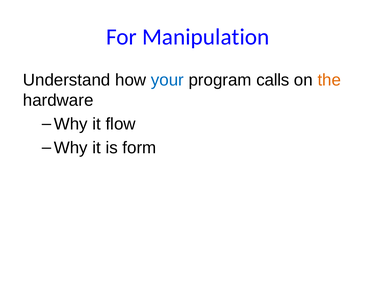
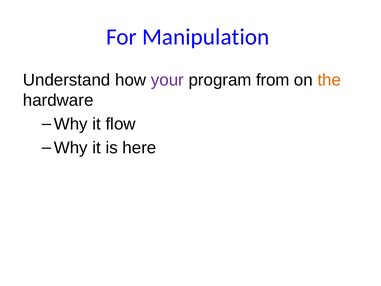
your colour: blue -> purple (167, 80)
calls: calls -> from (273, 80)
form: form -> here (139, 148)
